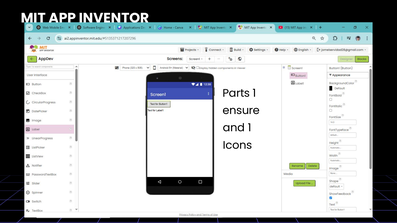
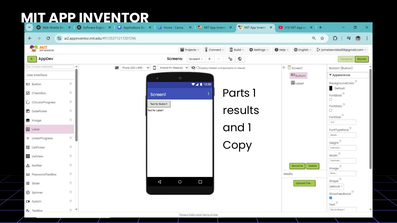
ensure: ensure -> results (241, 111)
Icons: Icons -> Copy (237, 145)
